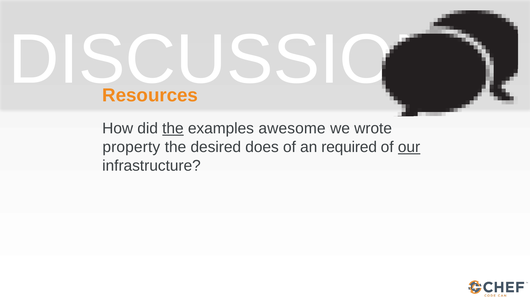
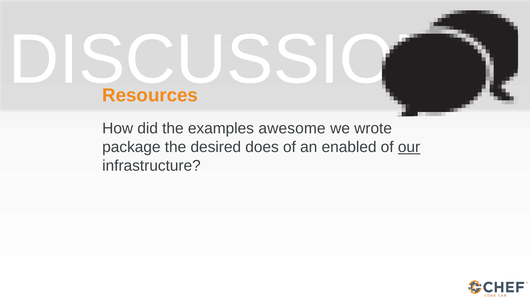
the underline: present -> none (173, 129)
property: property -> package (131, 147)
required: required -> enabled (349, 147)
